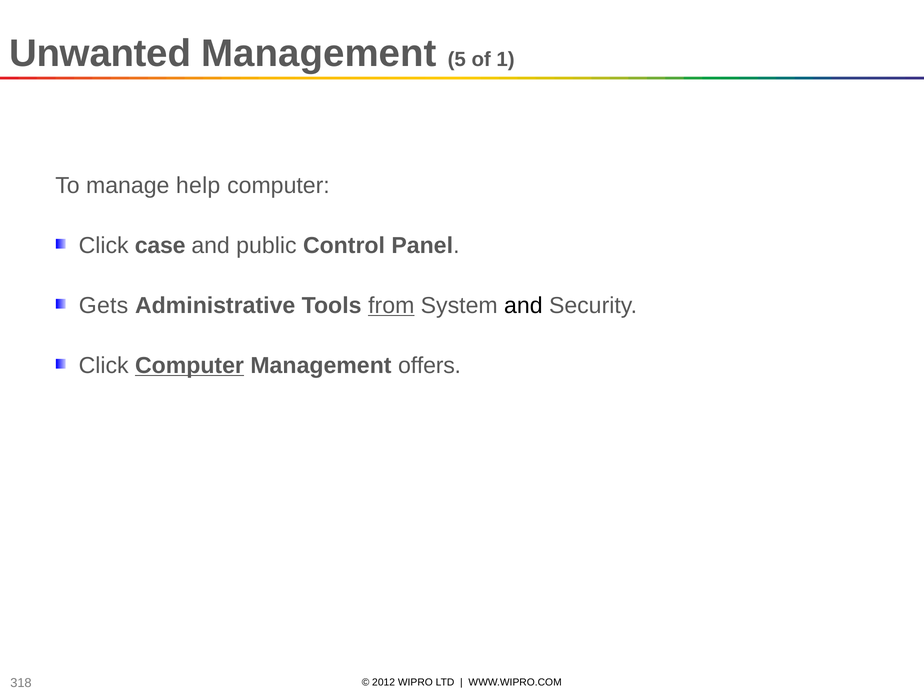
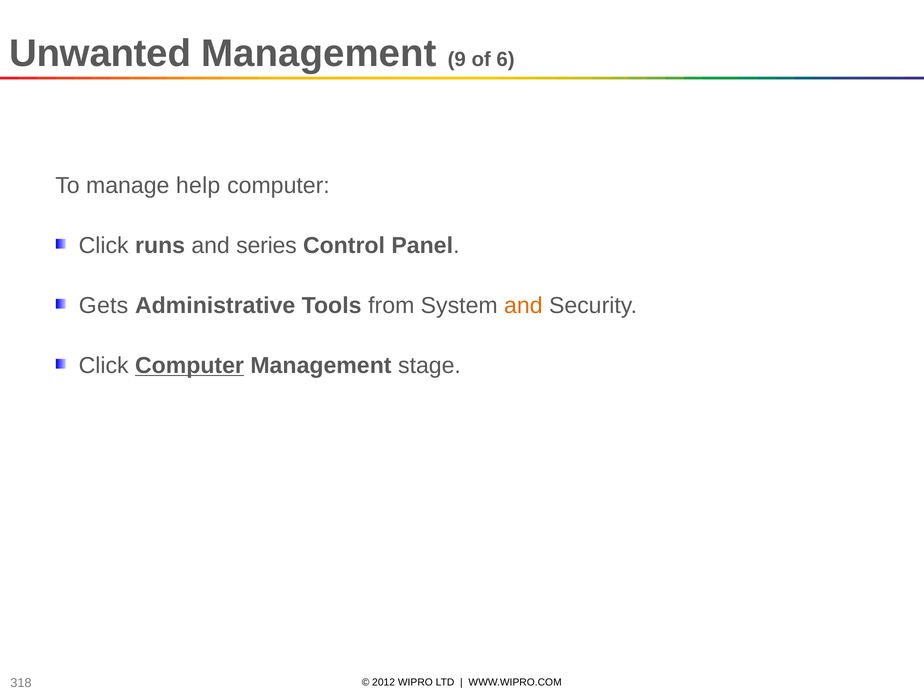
5: 5 -> 9 (457, 59)
1: 1 -> 6 (506, 59)
case: case -> runs (160, 245)
public: public -> series (267, 245)
from underline: present -> none (391, 306)
and colour: black -> orange (523, 306)
offers: offers -> stage (429, 366)
